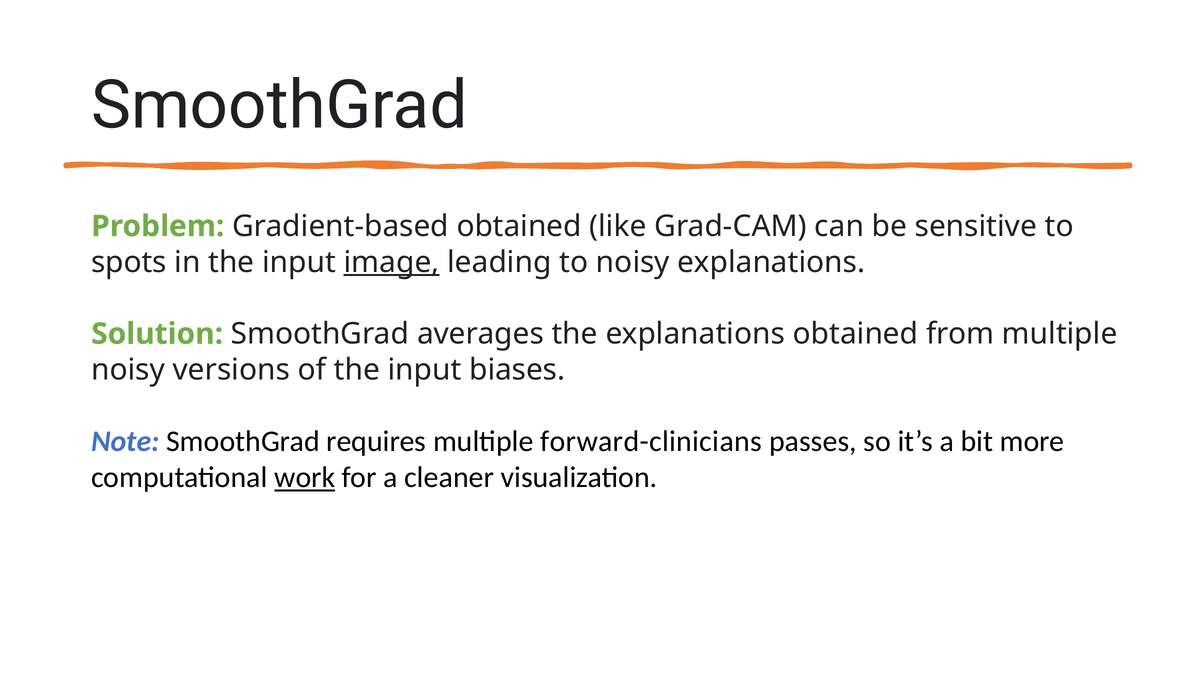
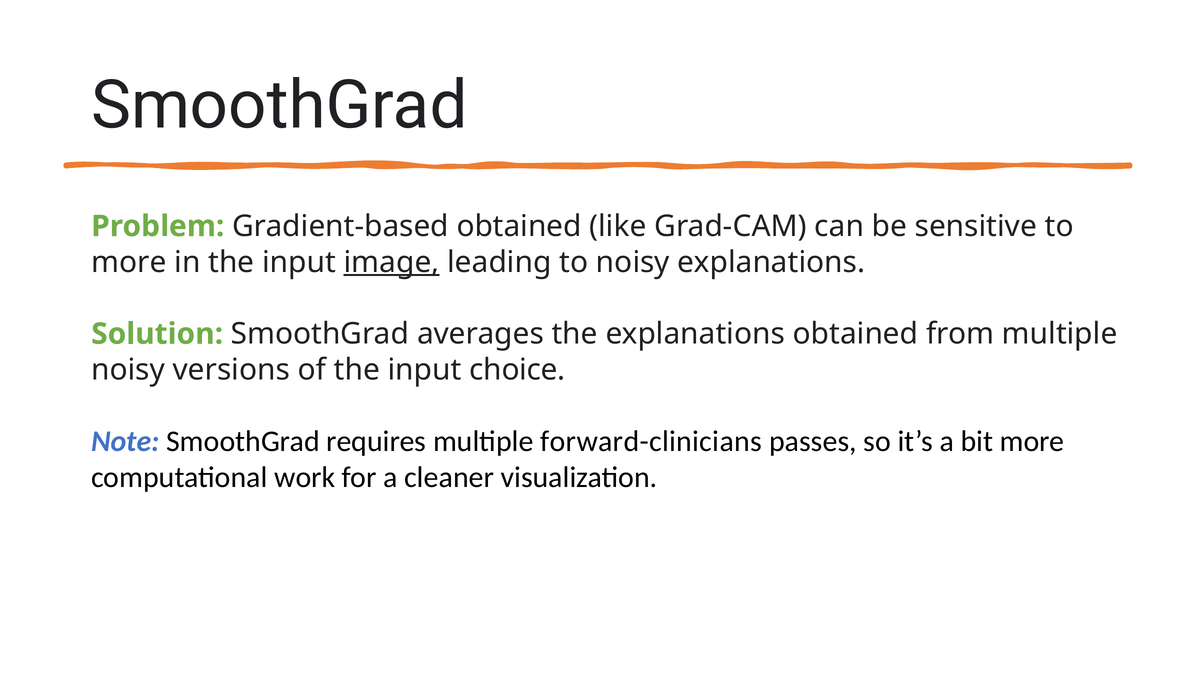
spots: spots -> more (129, 262)
biases: biases -> choice (517, 370)
work underline: present -> none (305, 477)
